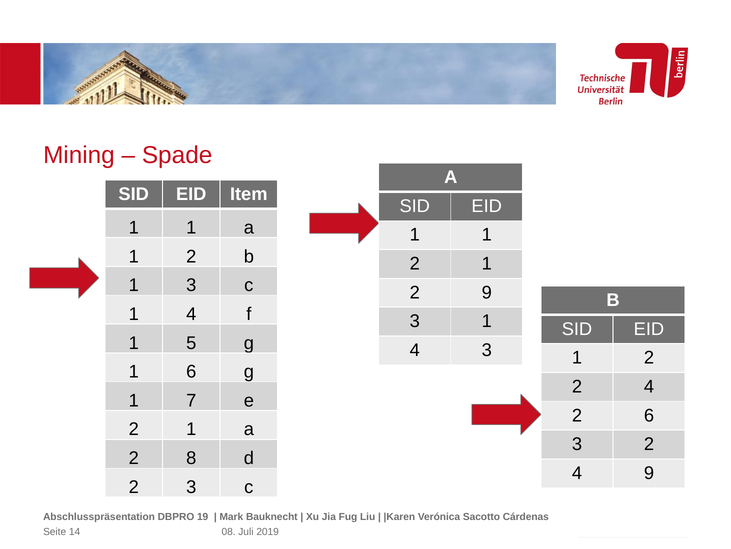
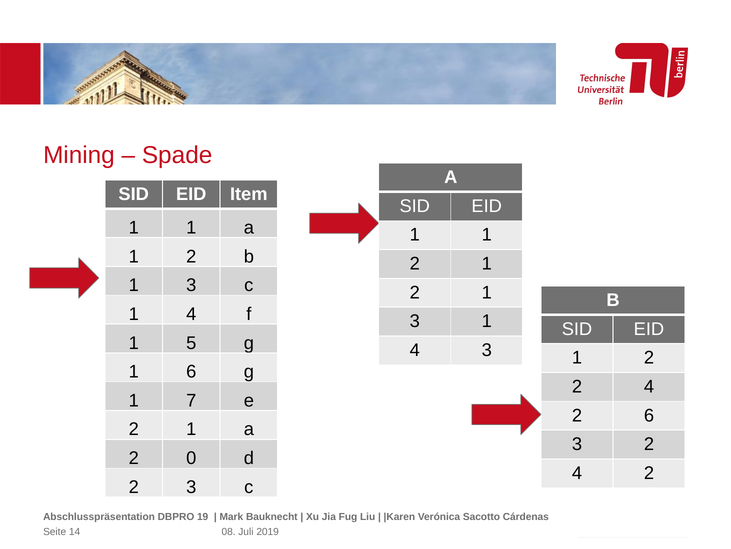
9: 9 -> 1 (487, 292)
8: 8 -> 0 (191, 458)
9: 9 -> 2 (649, 473)
